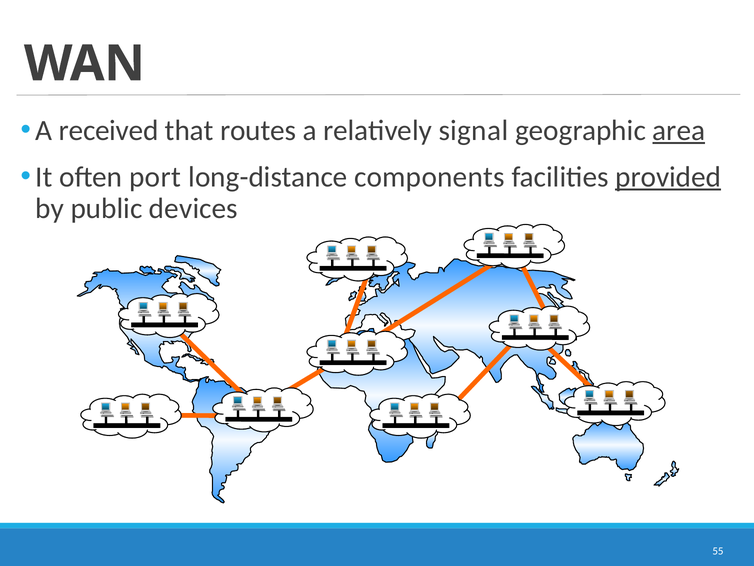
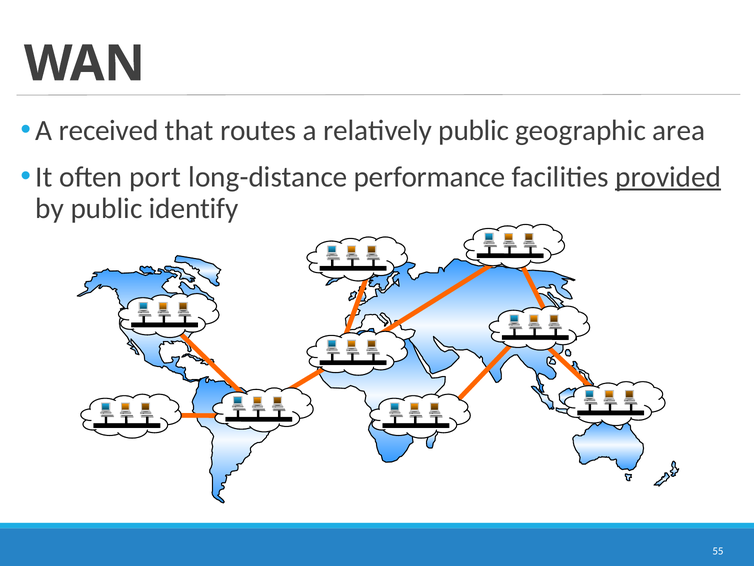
relatively signal: signal -> public (474, 130)
area underline: present -> none (679, 130)
components: components -> performance (430, 177)
devices: devices -> identify (194, 208)
